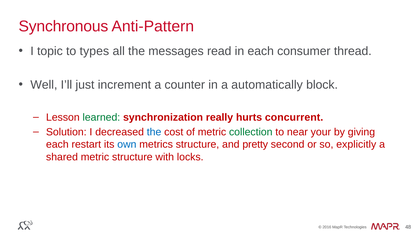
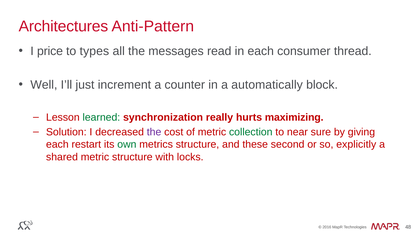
Synchronous: Synchronous -> Architectures (63, 26)
topic: topic -> price (50, 51)
concurrent: concurrent -> maximizing (294, 118)
the colour: blue -> purple (154, 132)
your: your -> sure (321, 132)
own colour: blue -> green (127, 145)
pretty: pretty -> these (255, 145)
